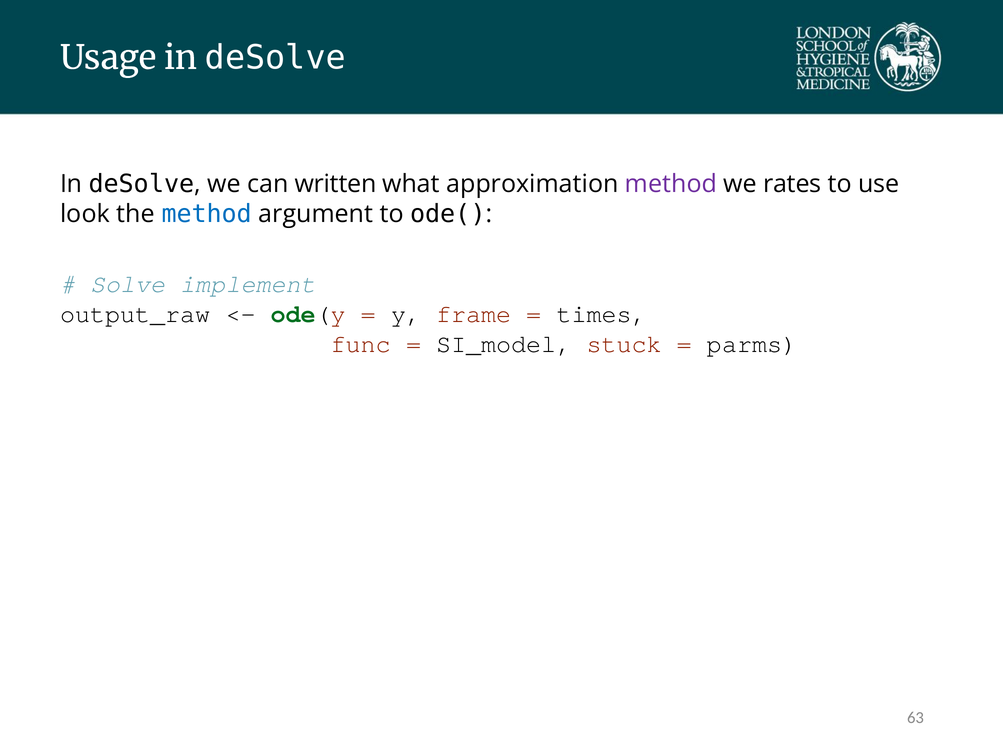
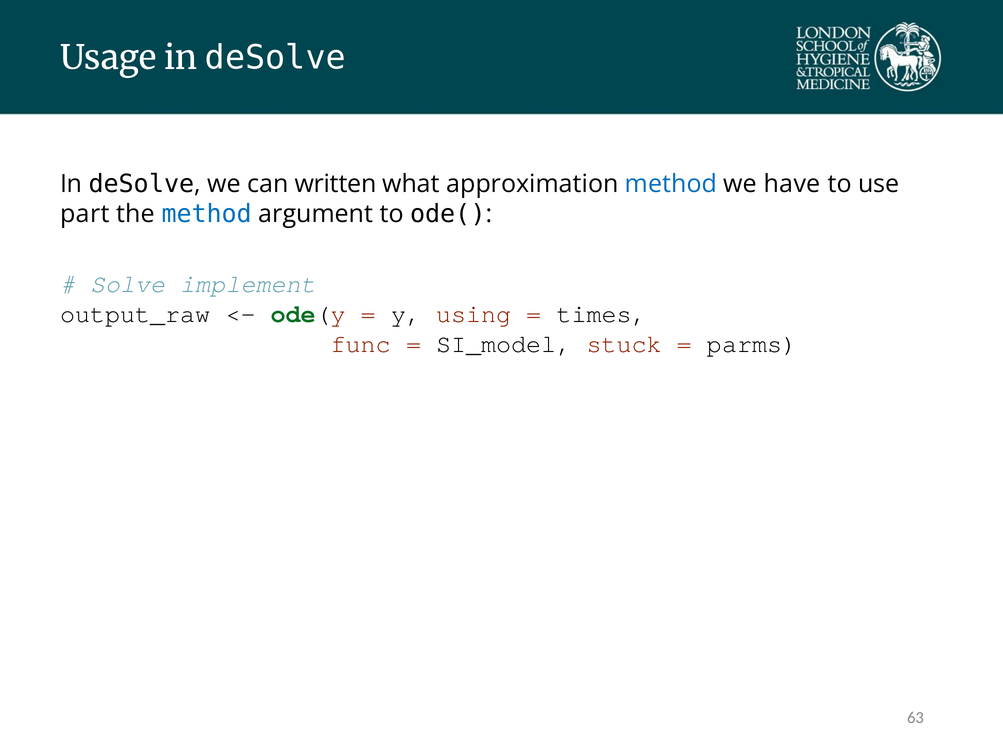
method colour: purple -> blue (671, 184)
rates: rates -> have (792, 184)
look: look -> part (85, 214)
frame: frame -> using (474, 314)
